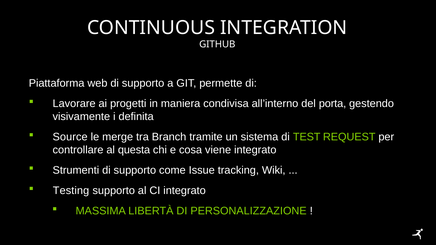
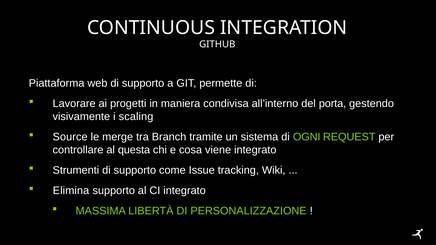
definita: definita -> scaling (136, 117)
TEST: TEST -> OGNI (307, 137)
Testing: Testing -> Elimina (71, 191)
